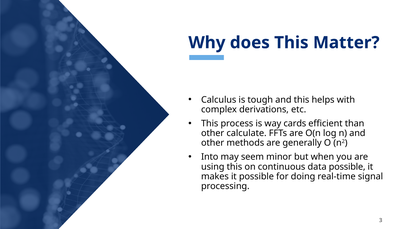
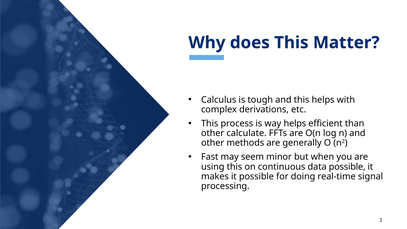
way cards: cards -> helps (295, 123)
Into: Into -> Fast (210, 157)
